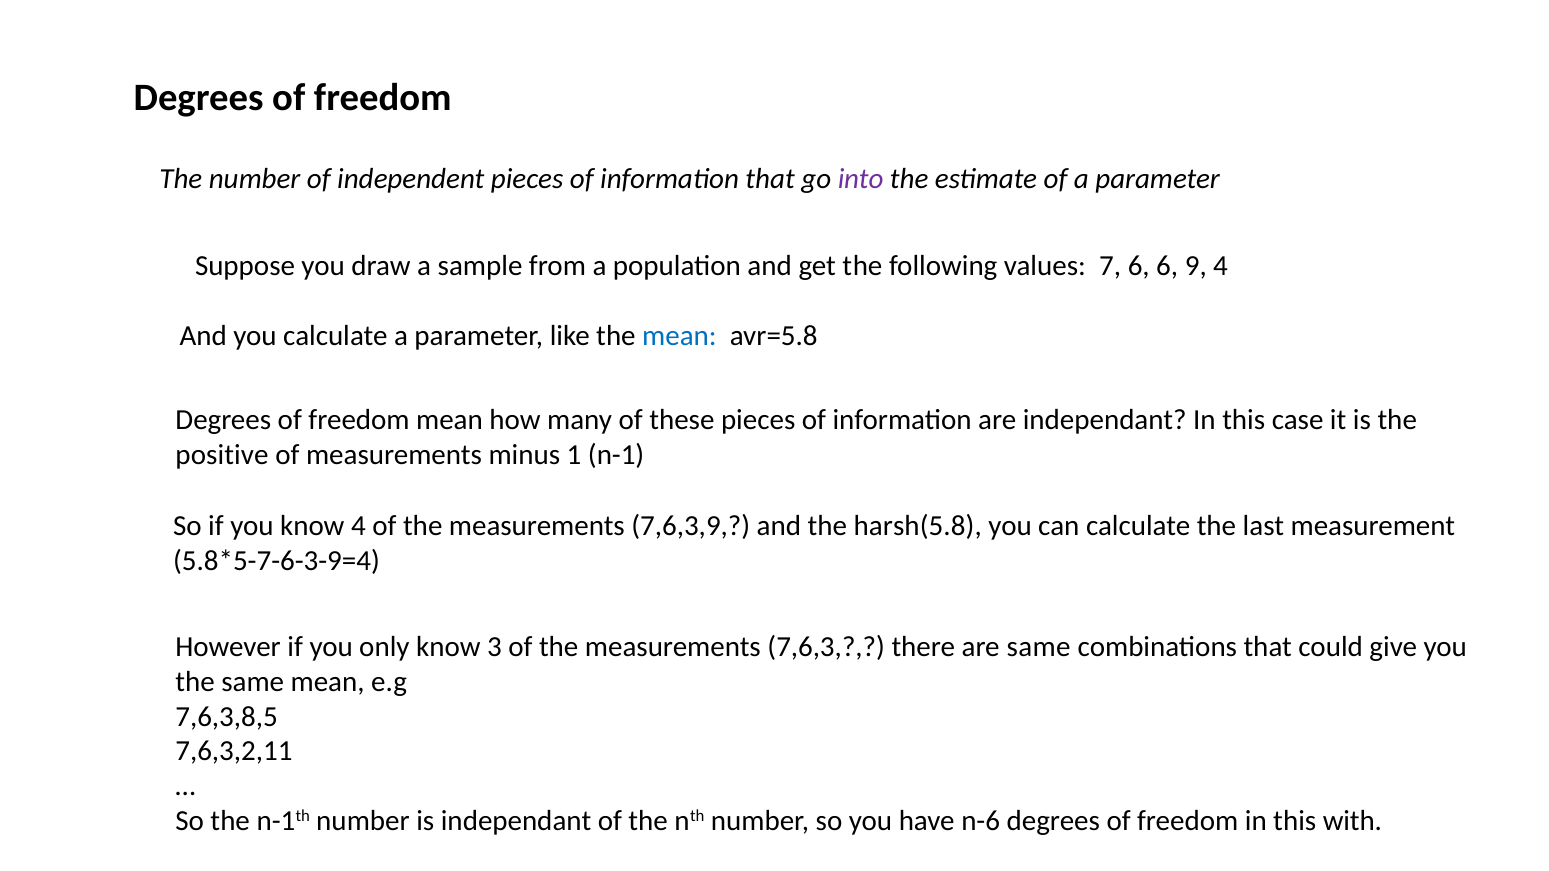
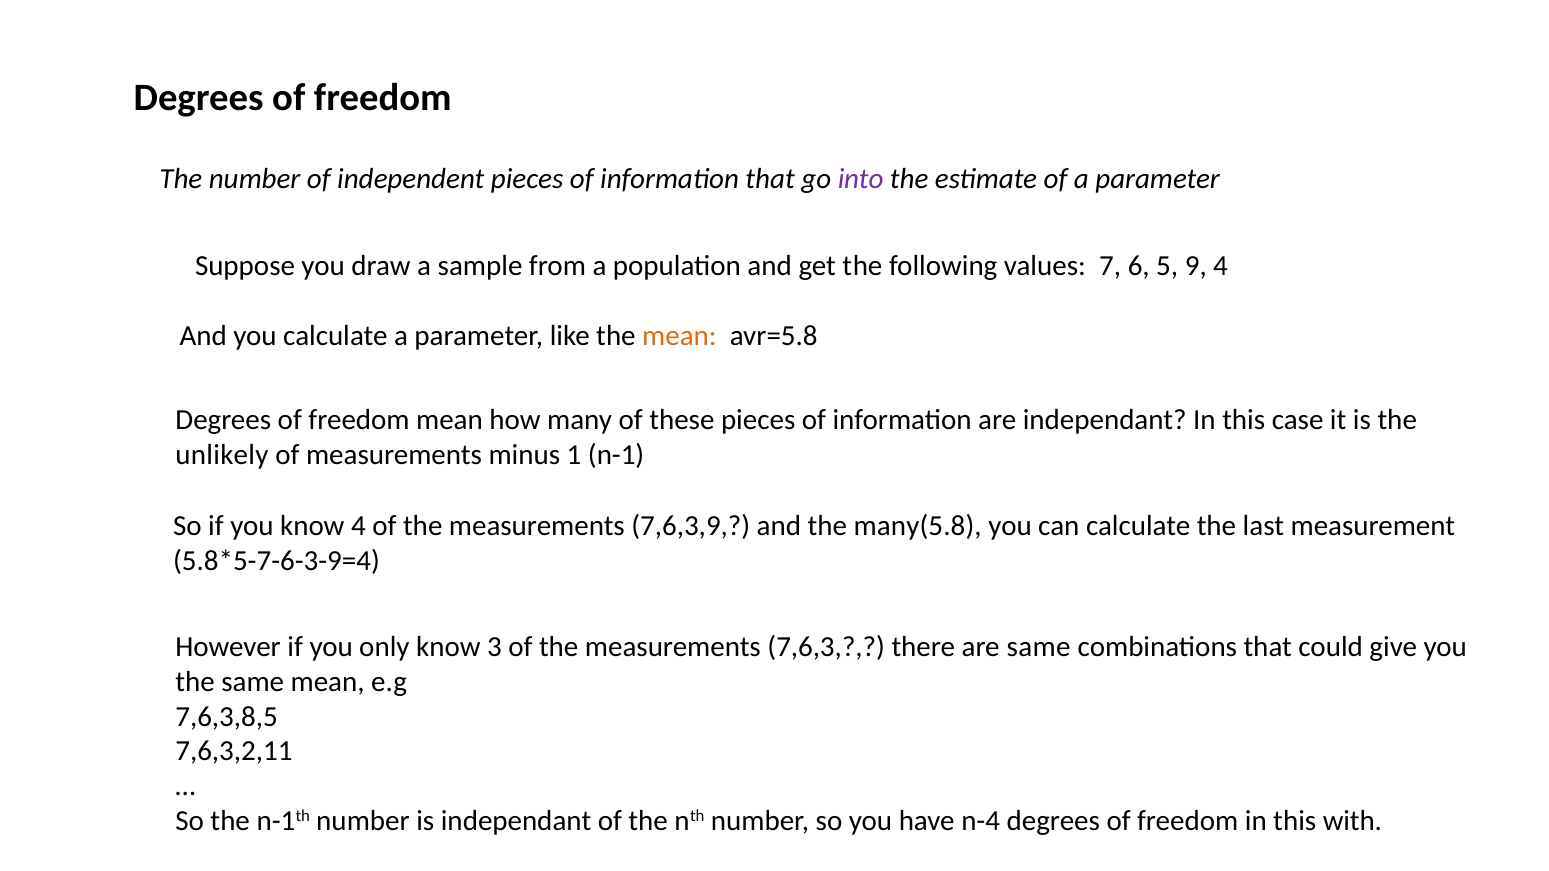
6 6: 6 -> 5 (1167, 266)
mean colour: blue -> orange (679, 336)
positive: positive -> unlikely (222, 455)
harsh(5.8: harsh(5.8 -> many(5.8 (918, 526)
n-6: n-6 -> n-4 (981, 821)
